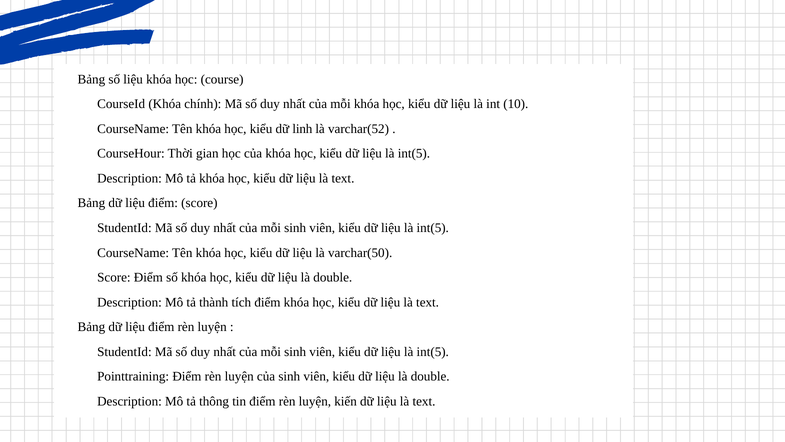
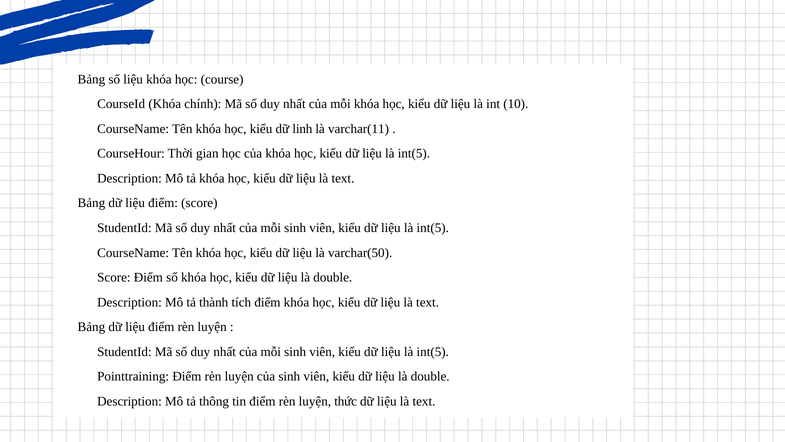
varchar(52: varchar(52 -> varchar(11 (359, 129)
kiến: kiến -> thức (346, 401)
